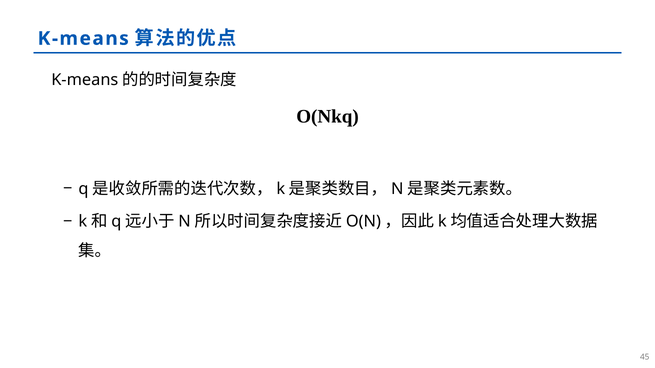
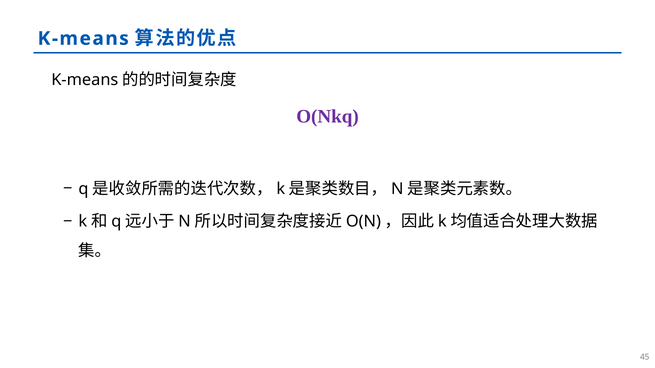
O(Nkq colour: black -> purple (328, 116)
